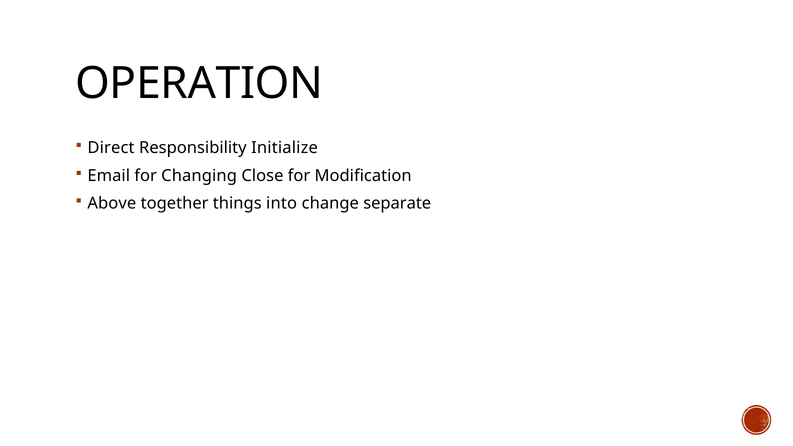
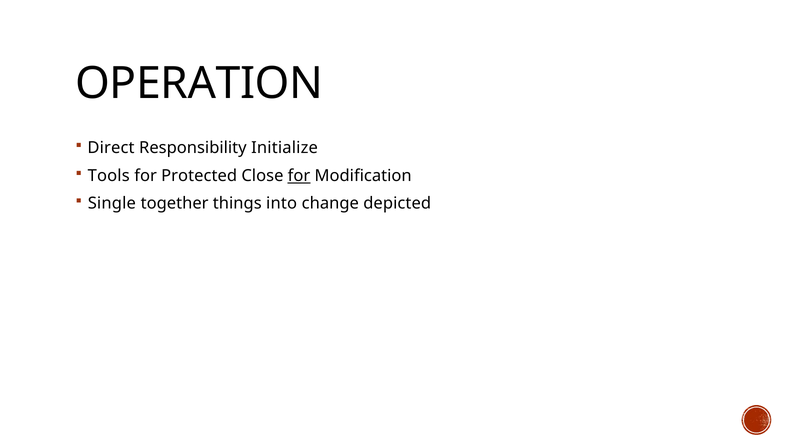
Email: Email -> Tools (109, 176)
Changing: Changing -> Protected (199, 176)
for underline: none -> present (299, 176)
Above: Above -> Single (112, 204)
separate: separate -> depicted (397, 204)
